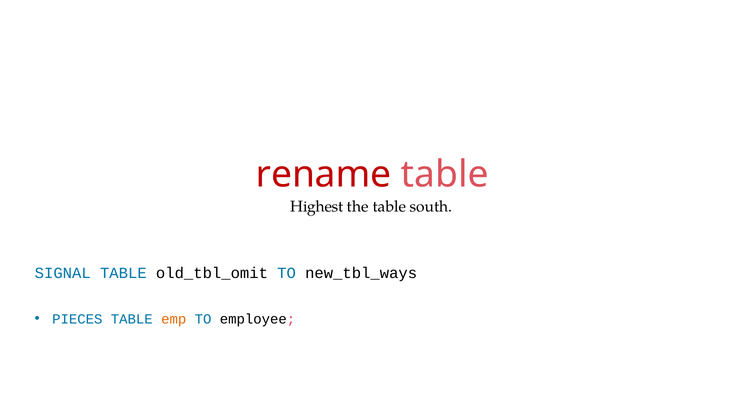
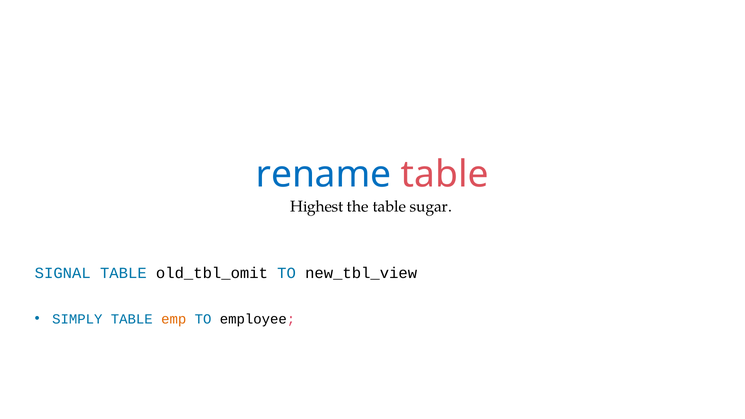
rename colour: red -> blue (324, 175)
south: south -> sugar (431, 207)
new_tbl_ways: new_tbl_ways -> new_tbl_view (361, 273)
PIECES: PIECES -> SIMPLY (77, 319)
